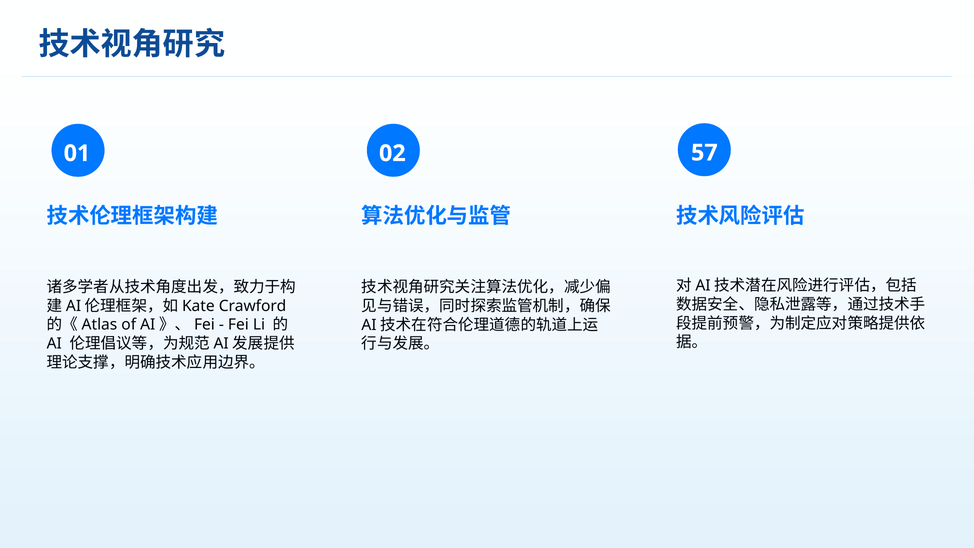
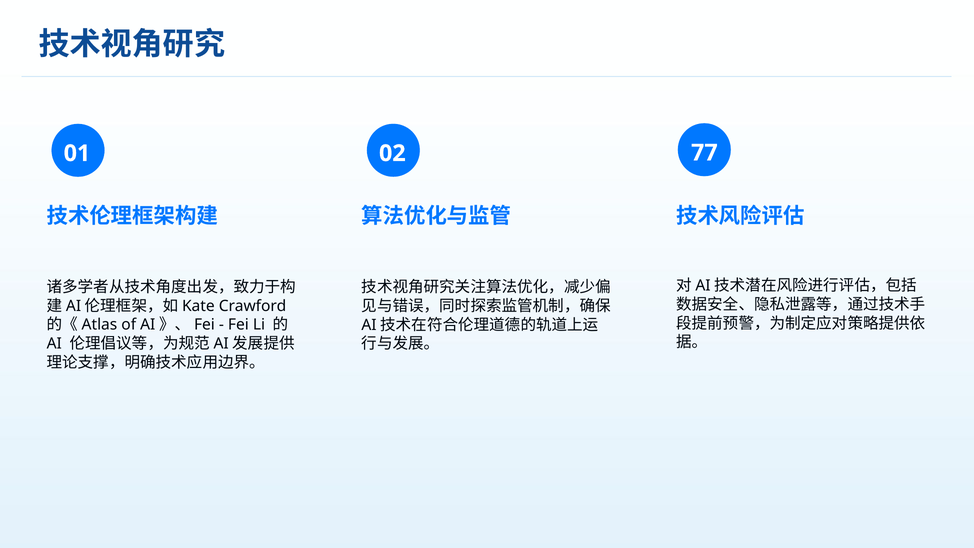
57: 57 -> 77 (704, 153)
